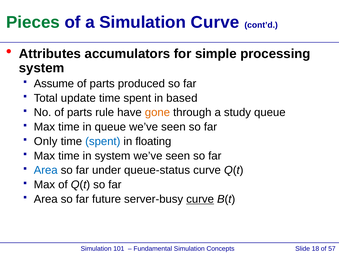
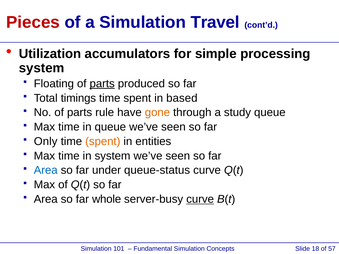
Pieces colour: green -> red (33, 22)
Simulation Curve: Curve -> Travel (215, 22)
Attributes: Attributes -> Utilization (50, 54)
Assume: Assume -> Floating (54, 84)
parts underline: none -> present (102, 84)
update: update -> timings (78, 98)
spent colour: blue -> orange (103, 141)
floating: floating -> entities (153, 141)
future: future -> whole (107, 199)
